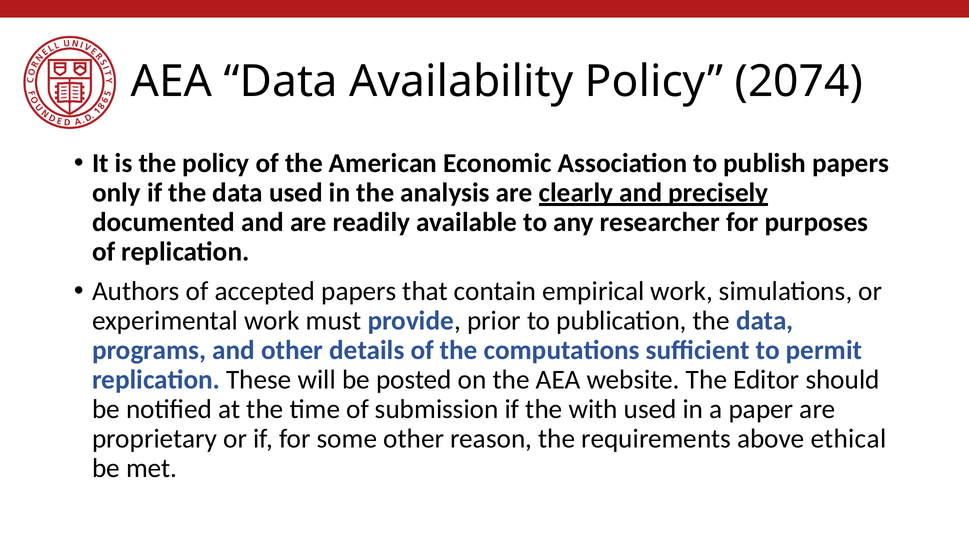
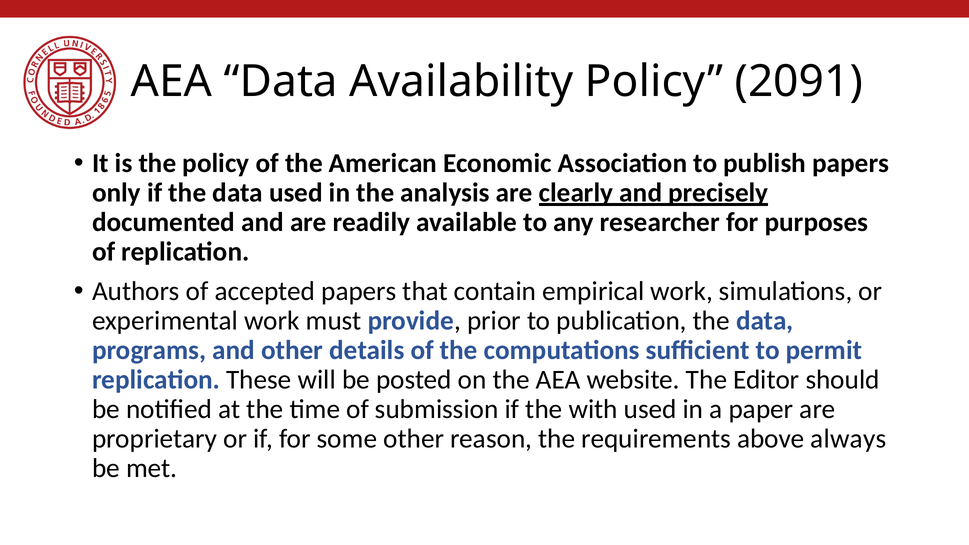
2074: 2074 -> 2091 (799, 81)
ethical: ethical -> always (848, 439)
